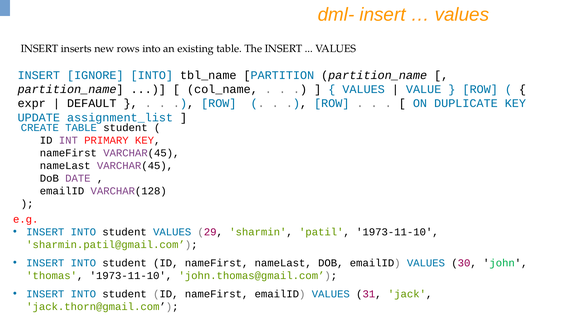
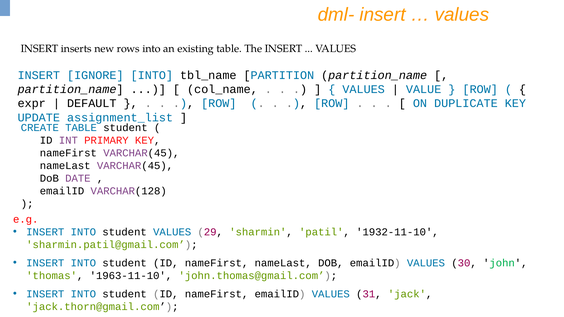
patil 1973-11-10: 1973-11-10 -> 1932-11-10 (397, 232)
thomas 1973-11-10: 1973-11-10 -> 1963-11-10 (131, 276)
